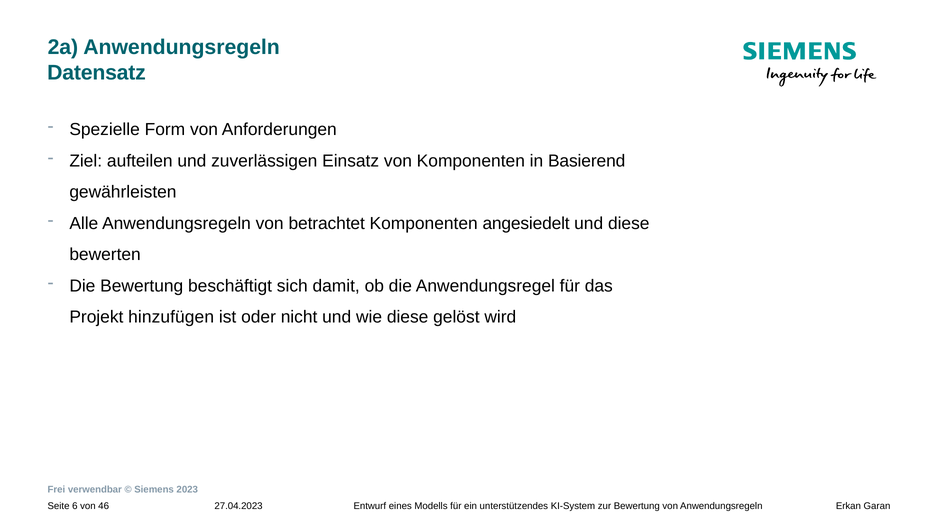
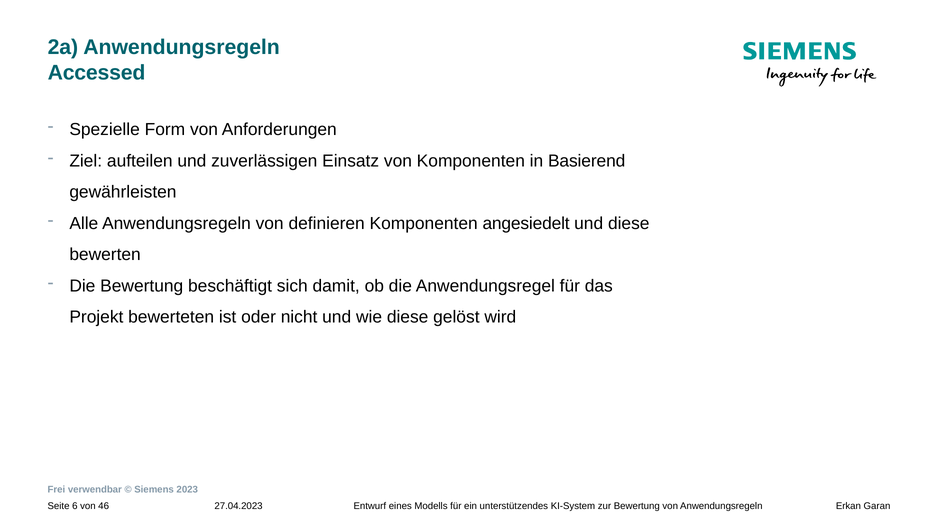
Datensatz: Datensatz -> Accessed (96, 73)
betrachtet: betrachtet -> definieren (327, 224)
hinzufügen: hinzufügen -> bewerteten (171, 317)
